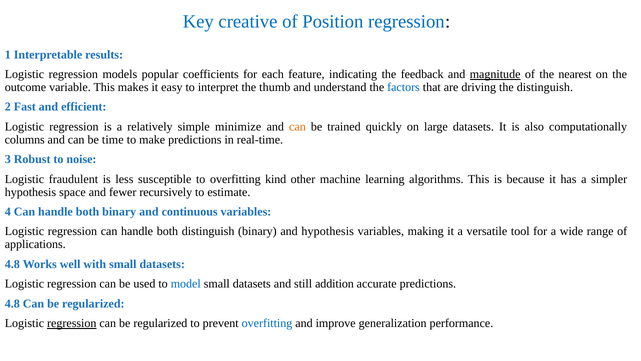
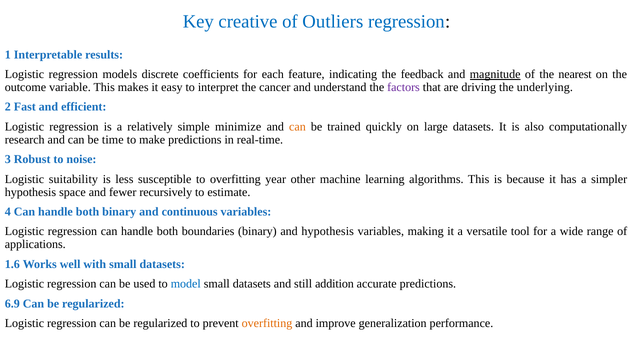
Position: Position -> Outliers (333, 22)
popular: popular -> discrete (160, 74)
thumb: thumb -> cancer (275, 87)
factors colour: blue -> purple (403, 87)
the distinguish: distinguish -> underlying (545, 87)
columns: columns -> research (25, 140)
fraudulent: fraudulent -> suitability (73, 179)
kind: kind -> year (276, 179)
both distinguish: distinguish -> boundaries (208, 231)
4.8: 4.8 -> 1.6 (12, 264)
4.8: 4.8 -> 6.9 (12, 303)
regression underline: present -> none (72, 323)
overfitting colour: blue -> orange (267, 323)
